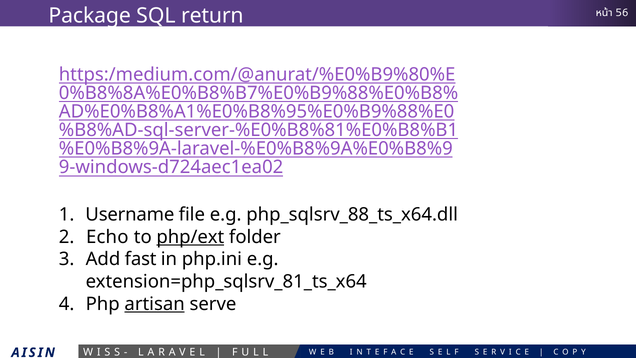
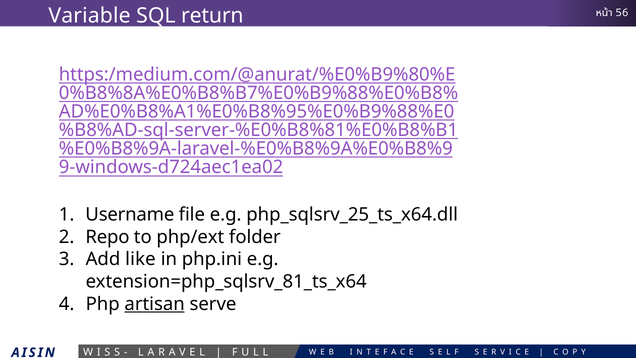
Package: Package -> Variable (90, 16)
php_sqlsrv_88_ts_x64.dll: php_sqlsrv_88_ts_x64.dll -> php_sqlsrv_25_ts_x64.dll (352, 215)
Echo: Echo -> Repo (107, 237)
php/ext underline: present -> none (190, 237)
fast: fast -> like (140, 259)
